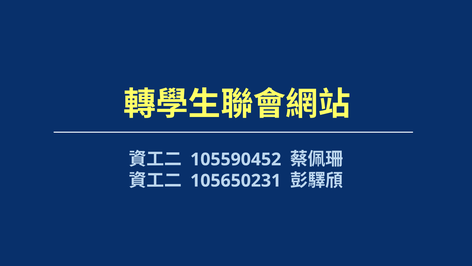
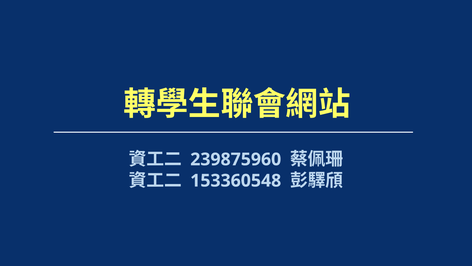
105590452: 105590452 -> 239875960 (236, 159)
105650231: 105650231 -> 153360548 (236, 180)
